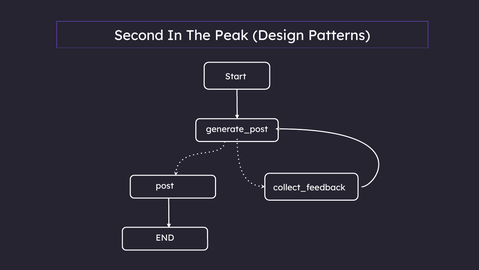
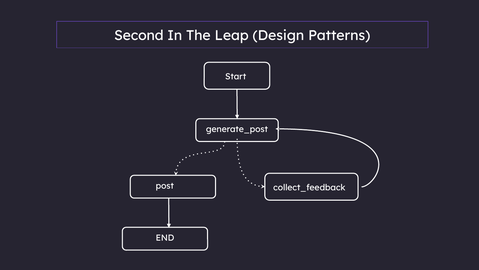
Peak: Peak -> Leap (232, 36)
